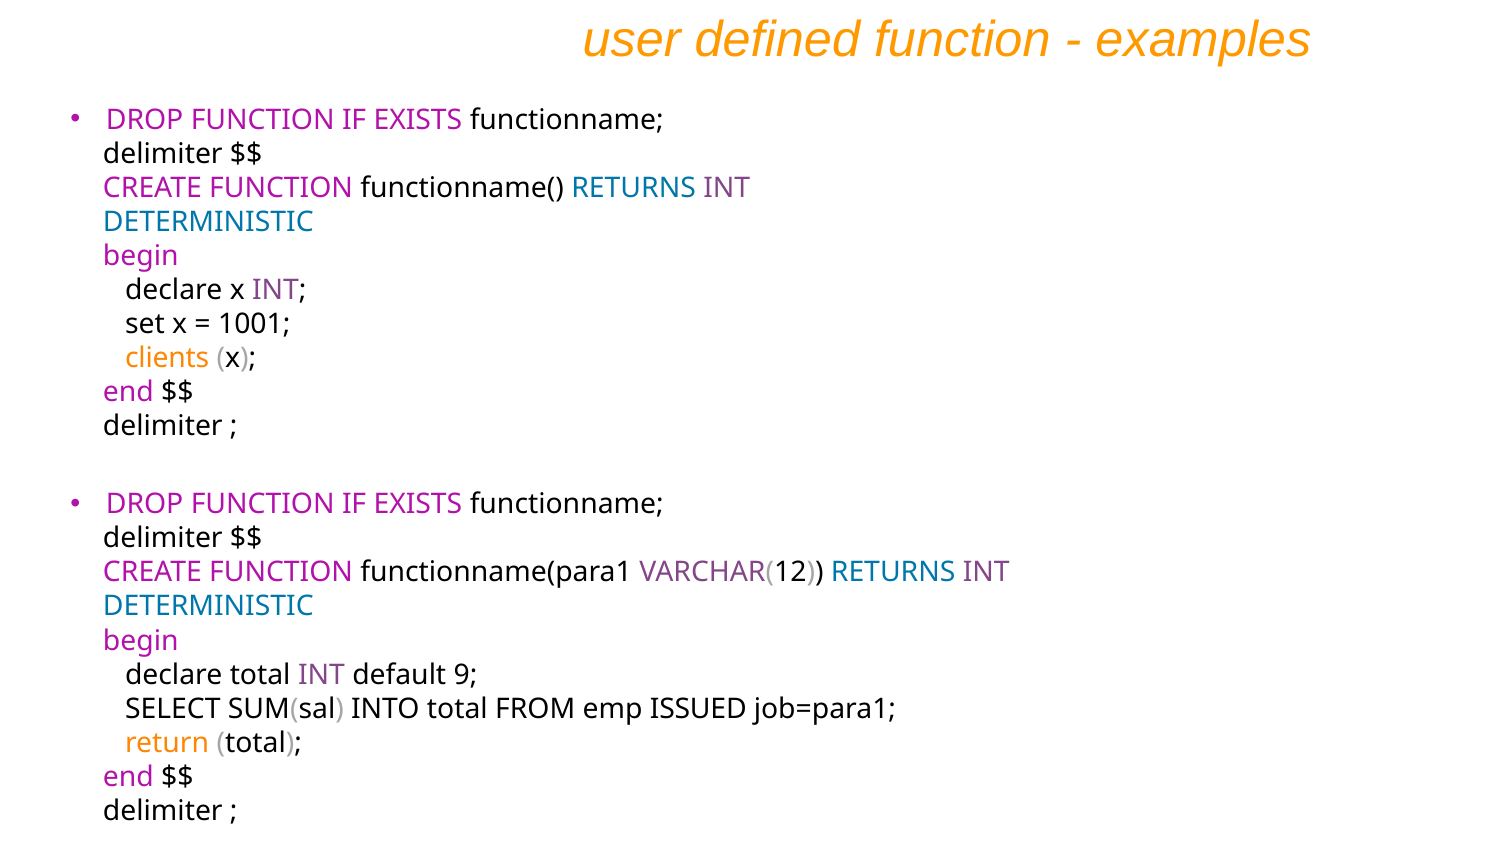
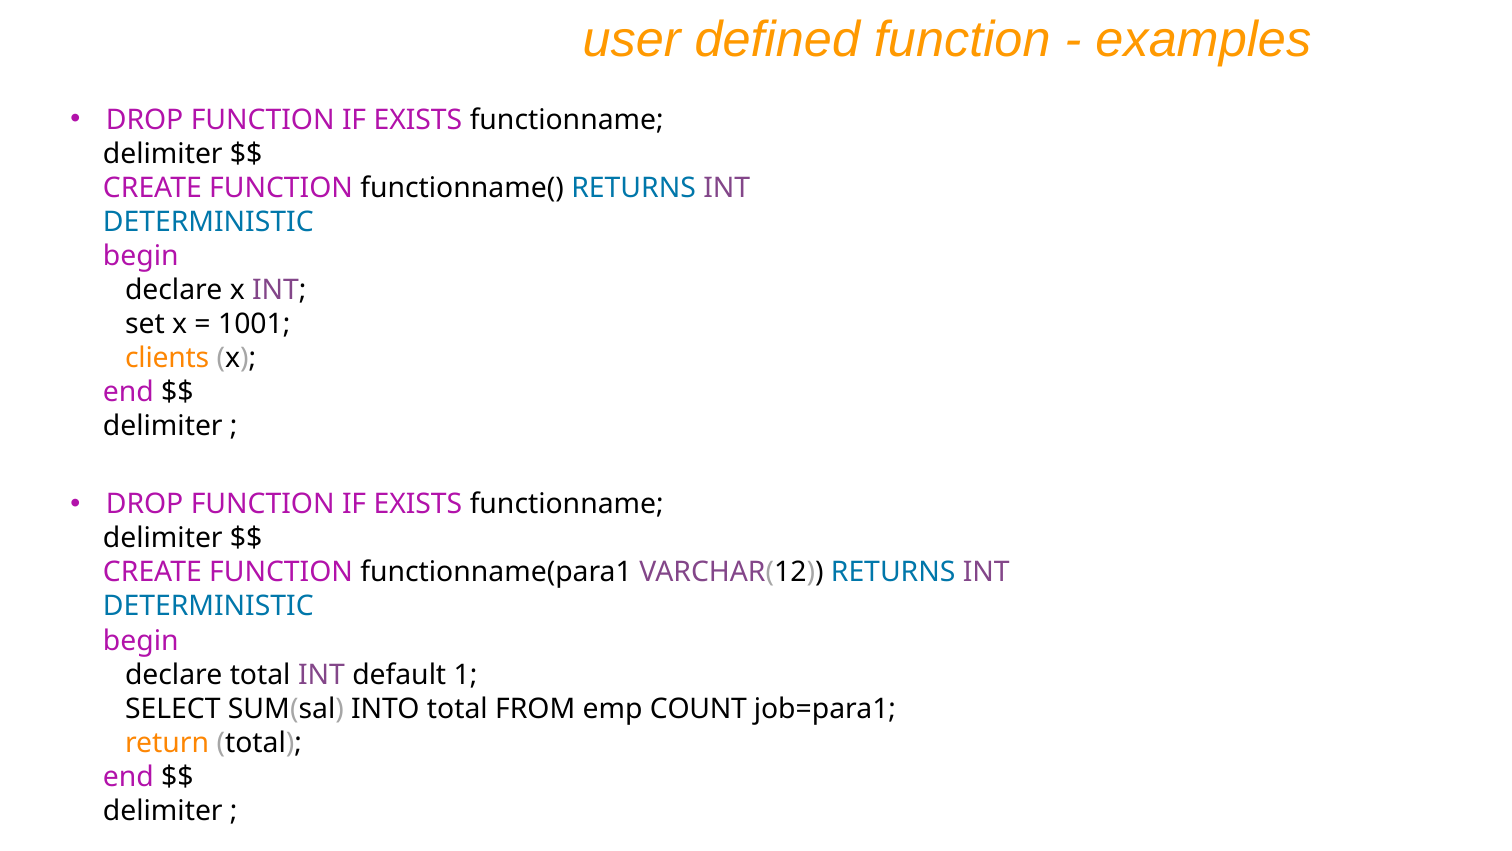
9: 9 -> 1 (466, 674)
ISSUED: ISSUED -> COUNT (698, 708)
